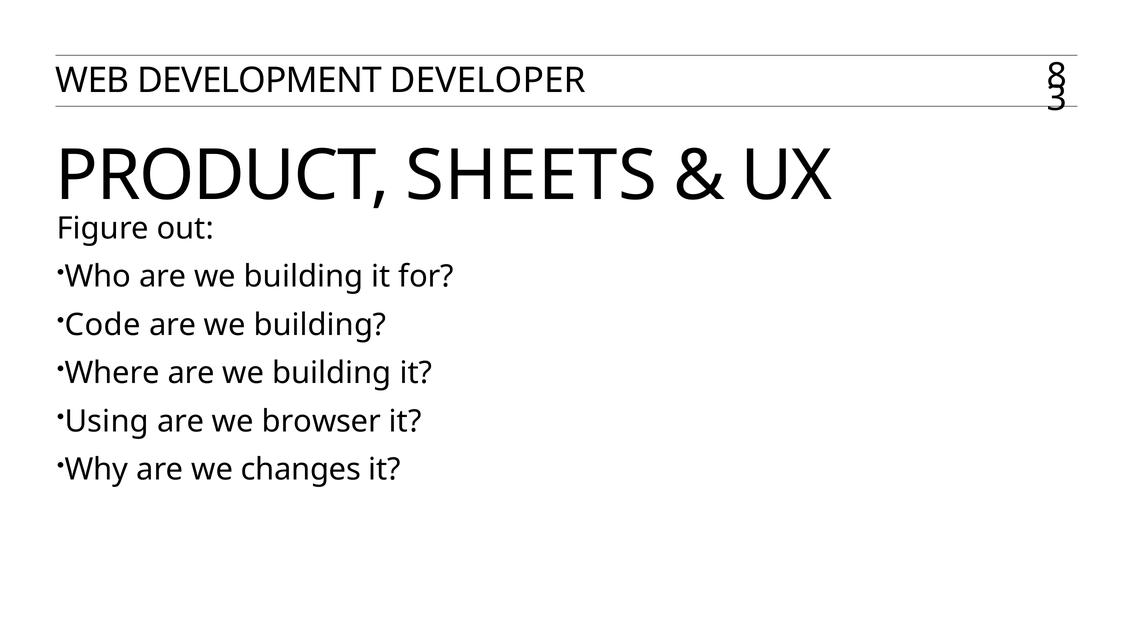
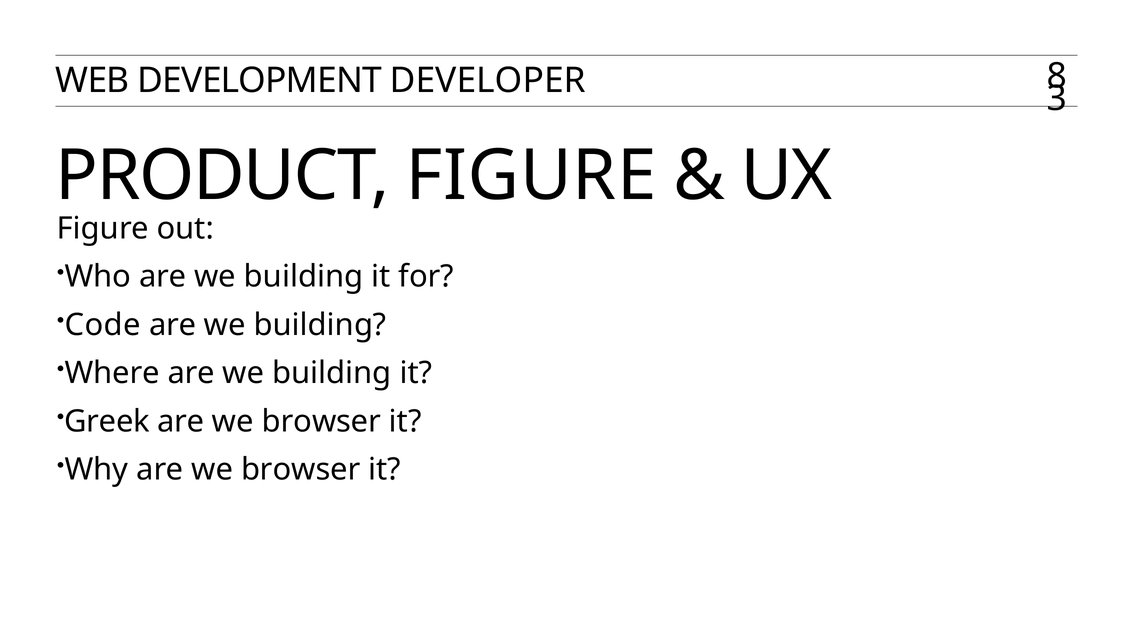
PRODUCT SHEETS: SHEETS -> FIGURE (531, 176)
Using: Using -> Greek (107, 421)
Why are we changes: changes -> browser (301, 470)
